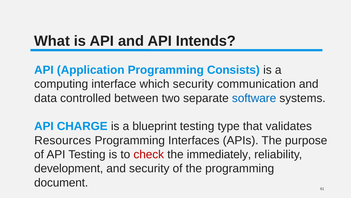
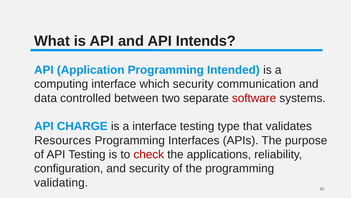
Consists: Consists -> Intended (233, 70)
software colour: blue -> red (254, 98)
a blueprint: blueprint -> interface (155, 126)
immediately: immediately -> applications (219, 154)
development: development -> configuration (69, 168)
document: document -> validating (61, 182)
